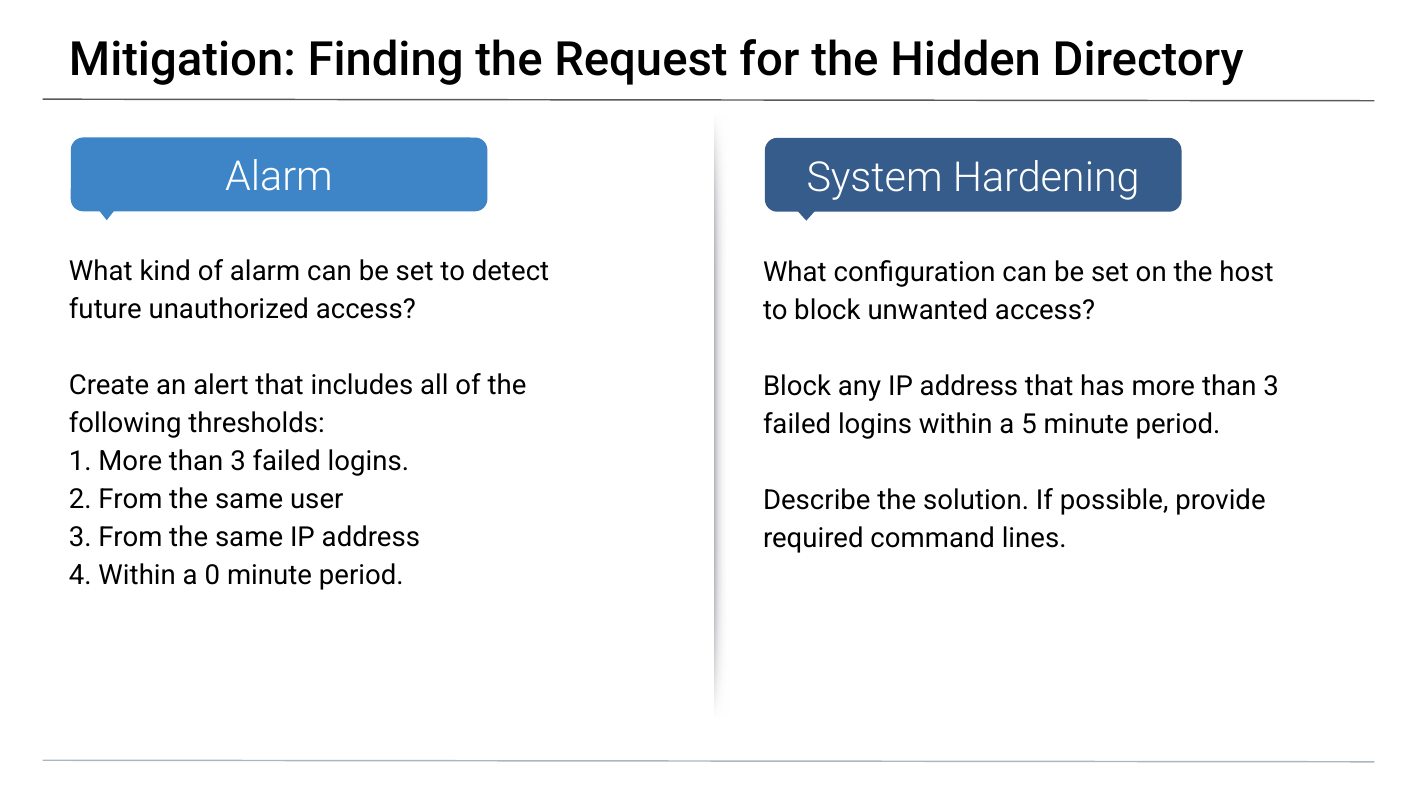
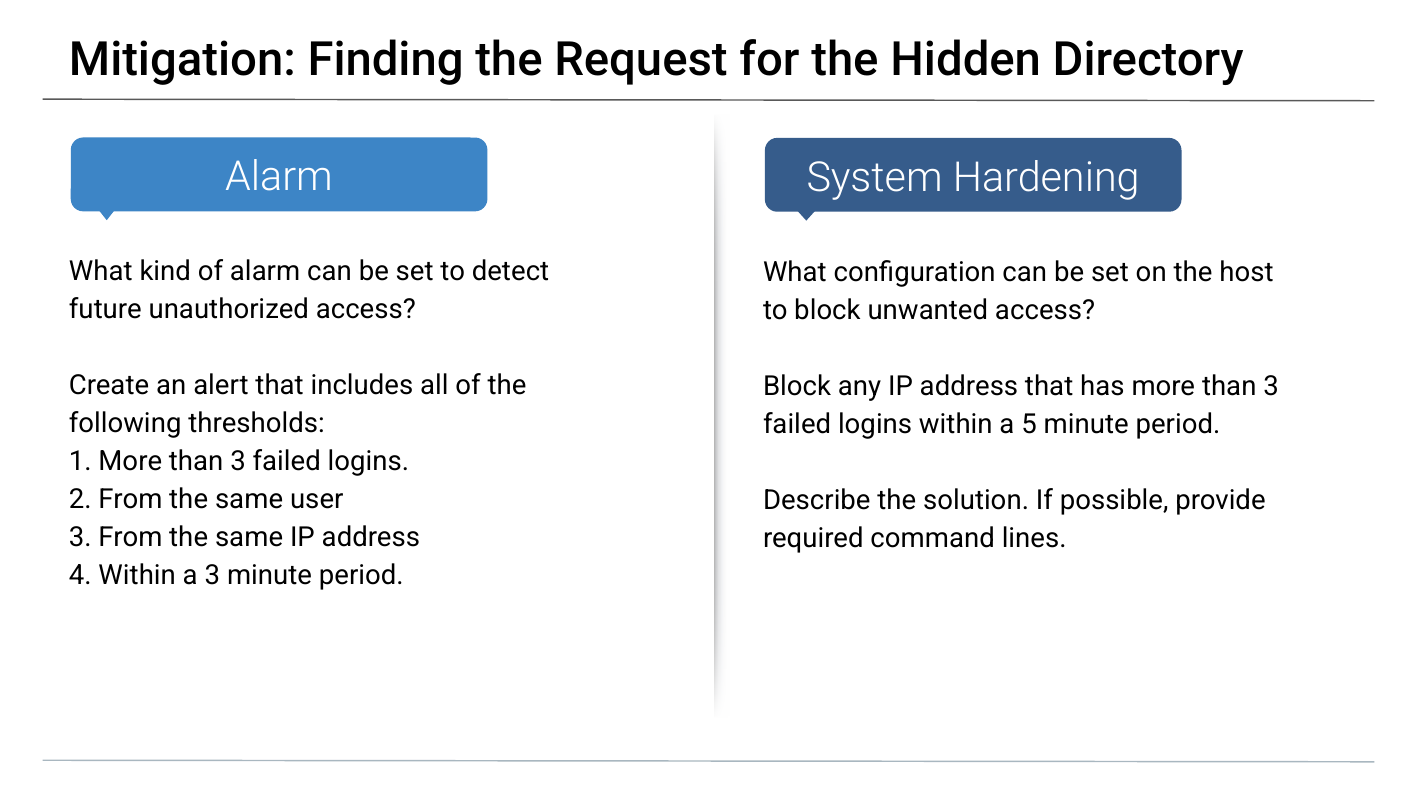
a 0: 0 -> 3 (212, 576)
